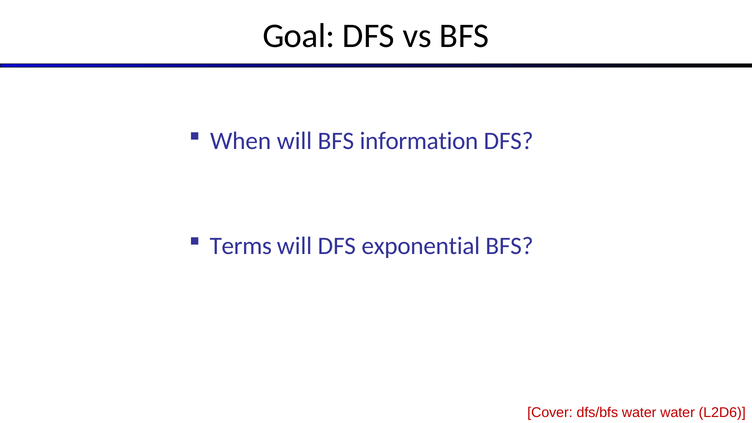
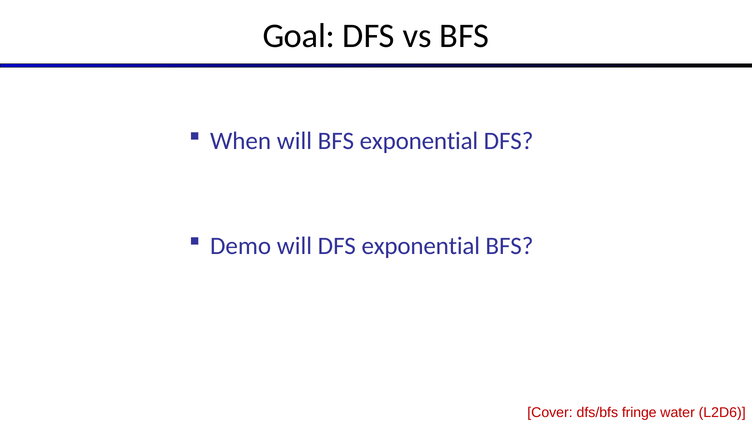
BFS information: information -> exponential (419, 141)
Terms: Terms -> Demo (241, 246)
dfs/bfs water: water -> fringe (639, 412)
